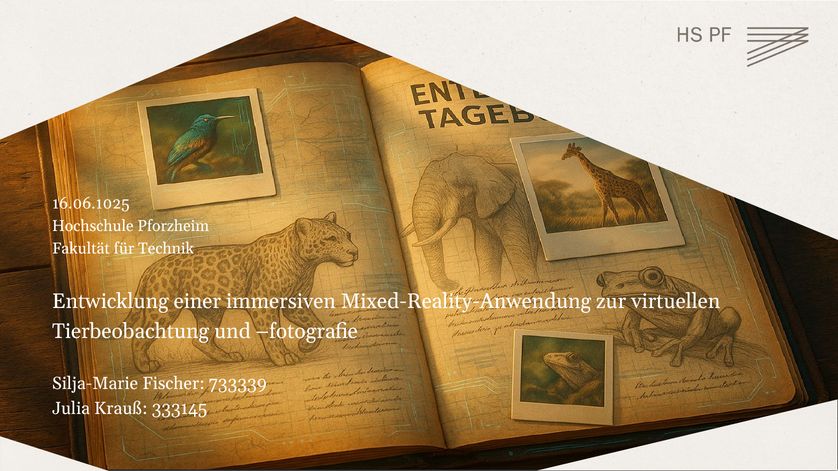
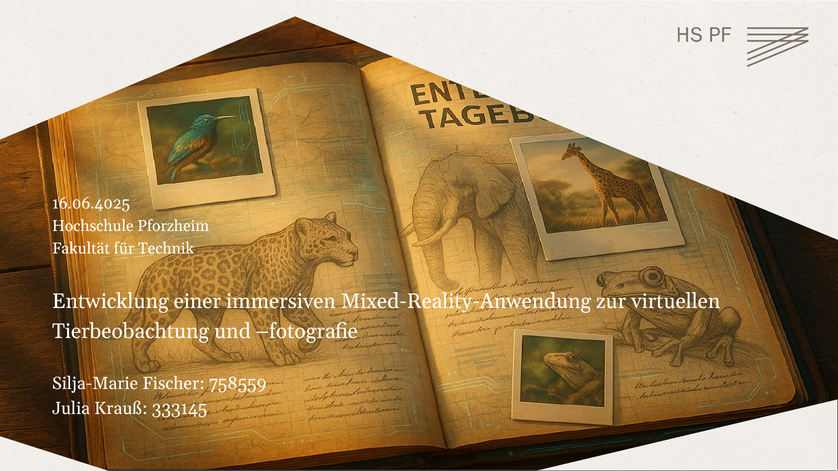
16.06.1025: 16.06.1025 -> 16.06.4025 (91, 204)
733339: 733339 -> 758559 (238, 384)
